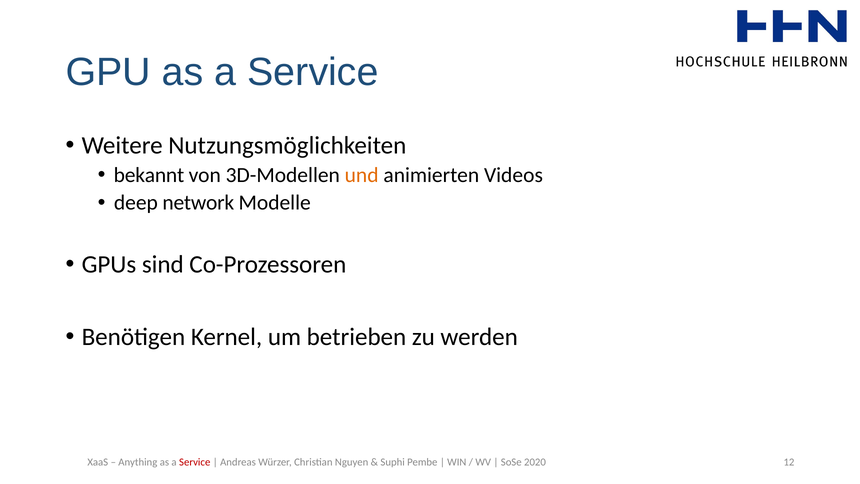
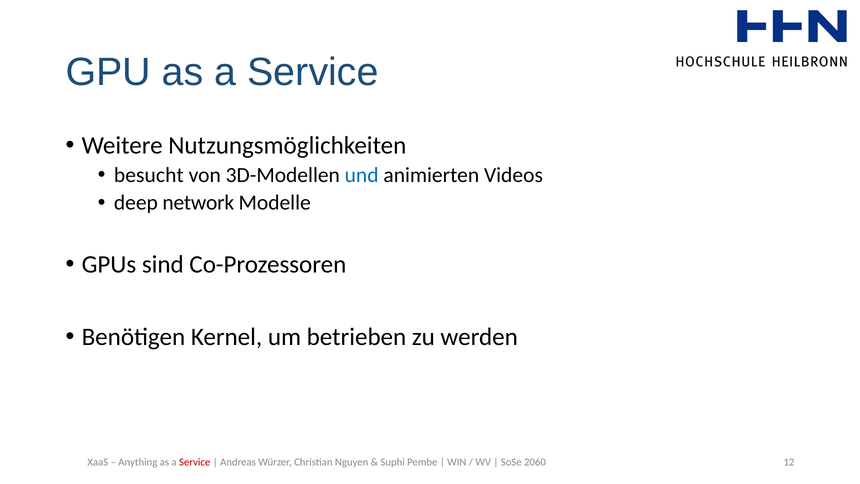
bekannt: bekannt -> besucht (149, 175)
und colour: orange -> blue (362, 175)
2020: 2020 -> 2060 (535, 462)
